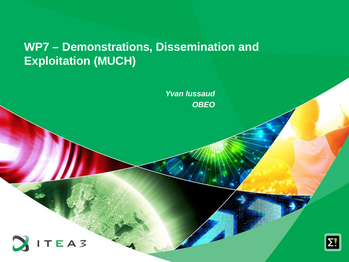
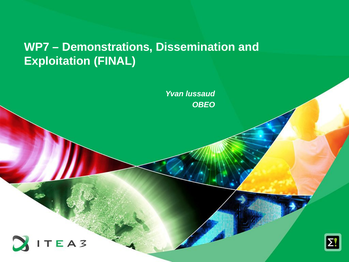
MUCH: MUCH -> FINAL (115, 61)
